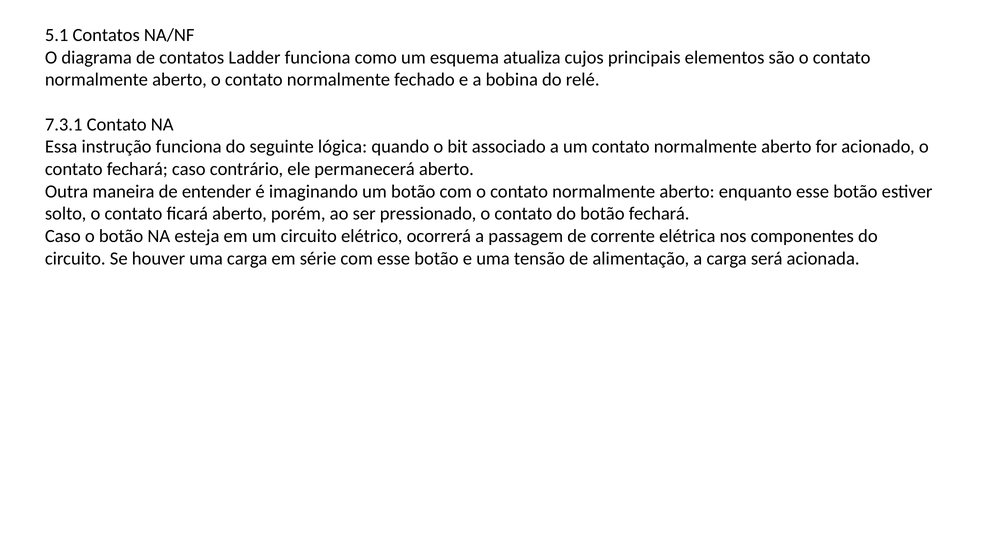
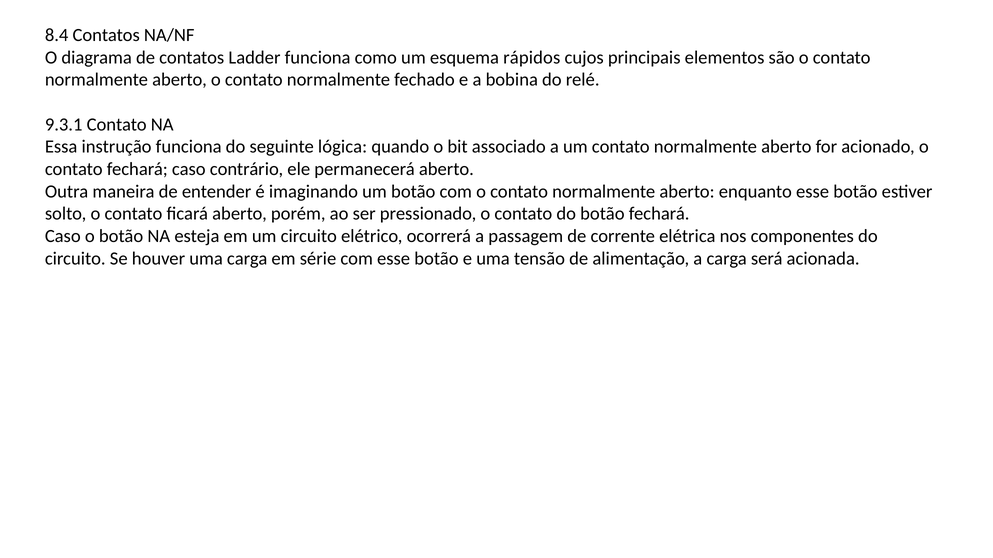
5.1: 5.1 -> 8.4 (57, 35)
atualiza: atualiza -> rápidos (532, 58)
7.3.1: 7.3.1 -> 9.3.1 (64, 125)
